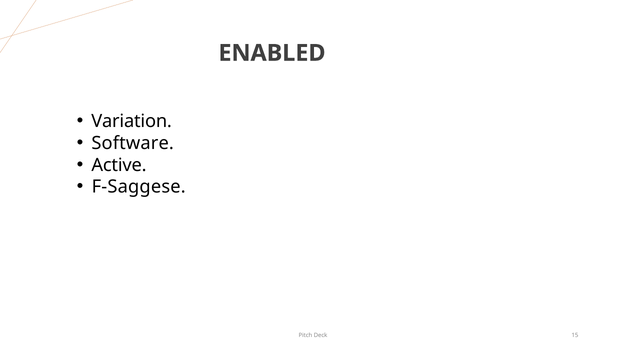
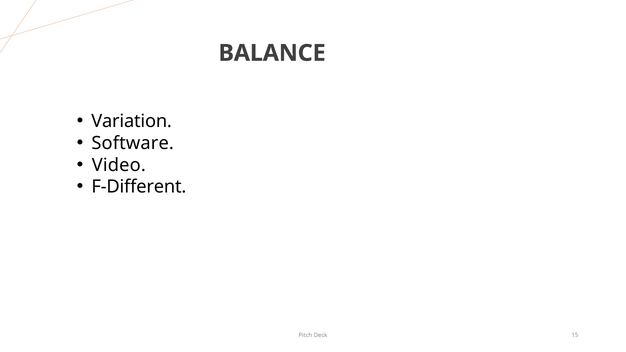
ENABLED: ENABLED -> BALANCE (272, 53)
Active: Active -> Video (119, 165)
F-Saggese: F-Saggese -> F-Different (139, 187)
